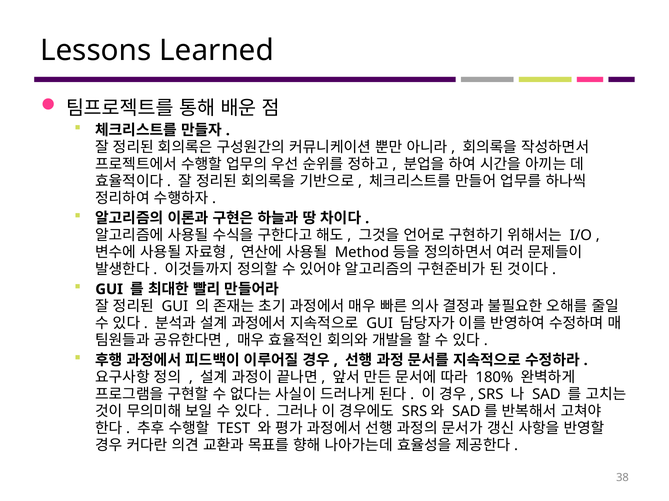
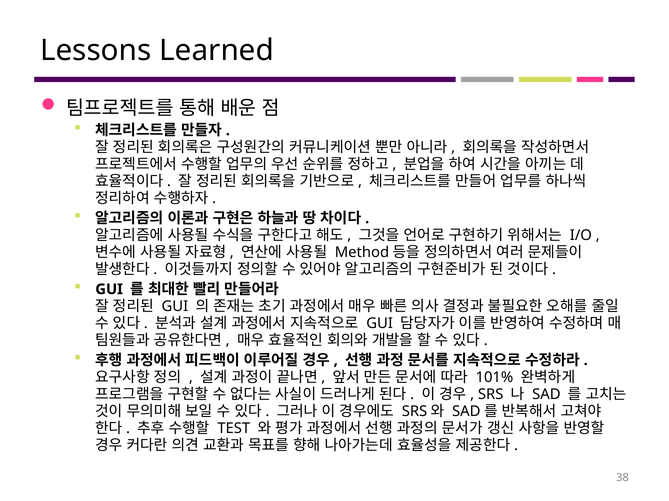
180%: 180% -> 101% (494, 378)
